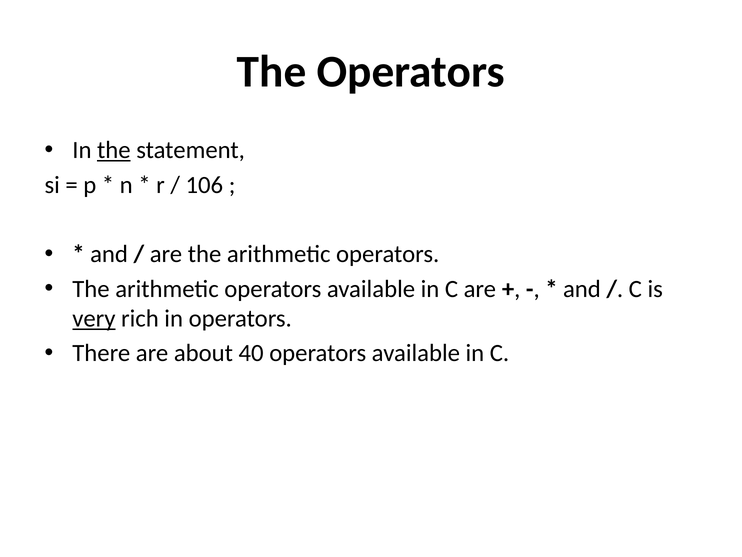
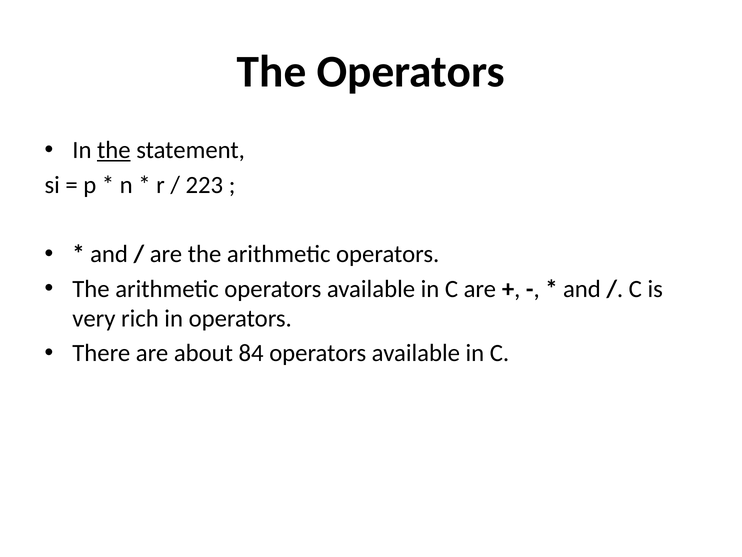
106: 106 -> 223 (204, 185)
very underline: present -> none (94, 318)
40: 40 -> 84 (251, 353)
